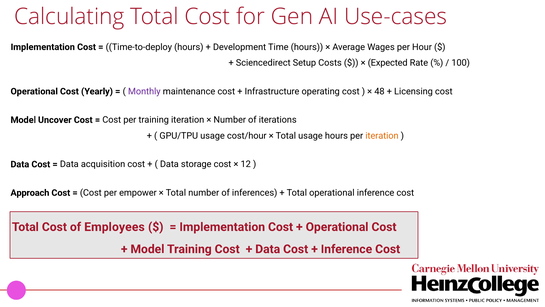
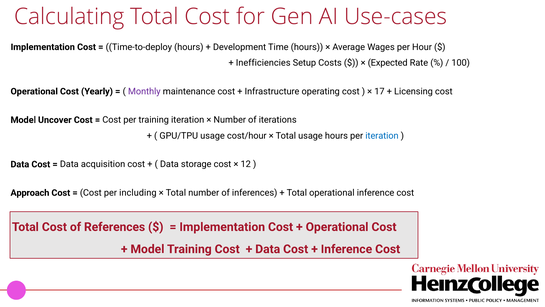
Sciencedirect: Sciencedirect -> Inefficiencies (263, 63)
48: 48 -> 17 (379, 91)
iteration colour: orange -> blue (382, 136)
empower: empower -> including (138, 193)
Employees: Employees -> References (115, 227)
